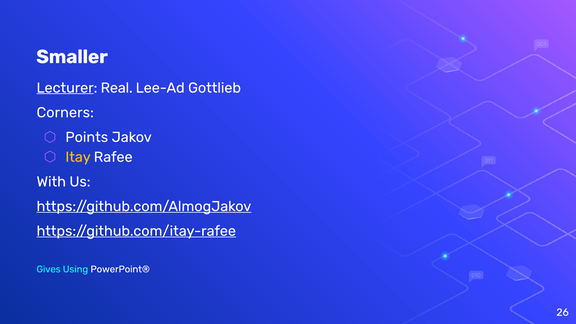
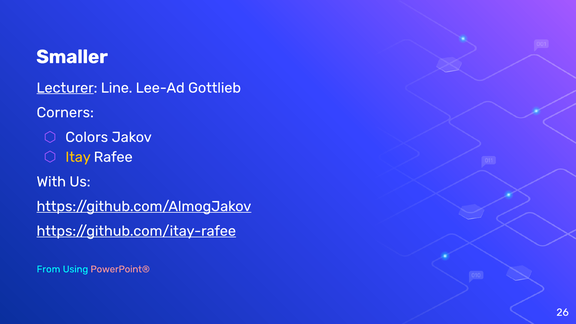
Real: Real -> Line (117, 88)
Points: Points -> Colors (87, 137)
Gives: Gives -> From (48, 269)
PowerPoint® colour: white -> pink (120, 269)
